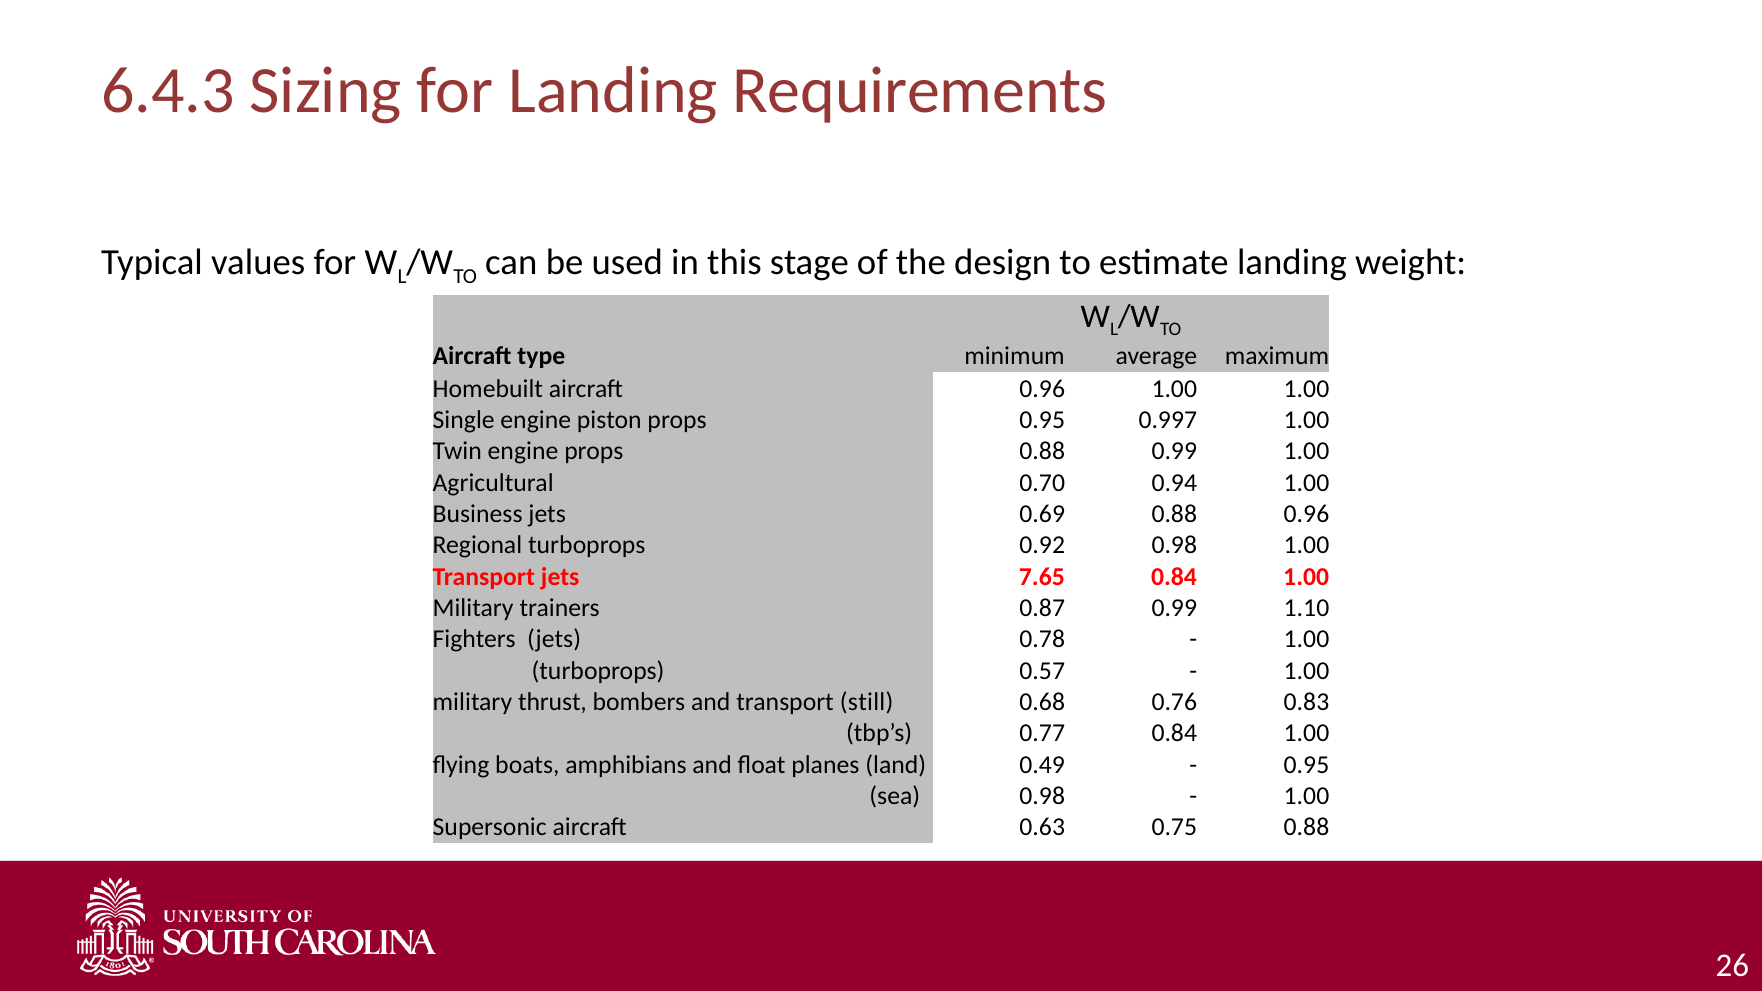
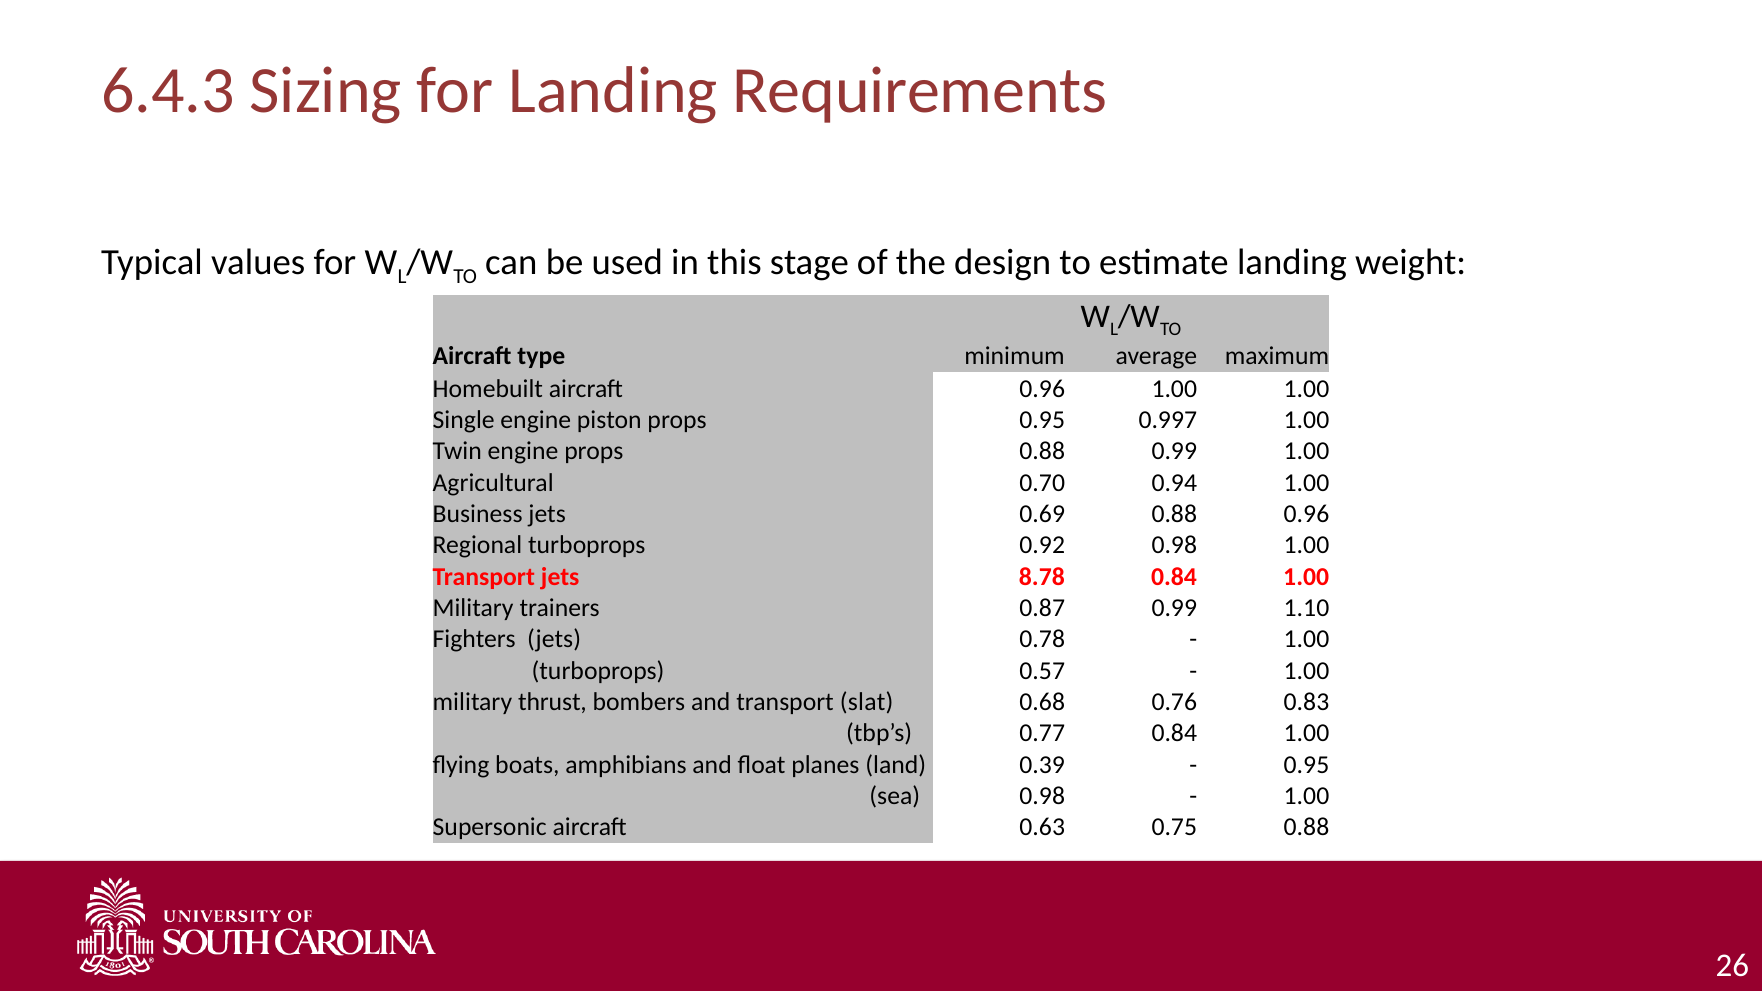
7.65: 7.65 -> 8.78 (1042, 577)
still: still -> slat (867, 702)
0.49: 0.49 -> 0.39 (1042, 765)
